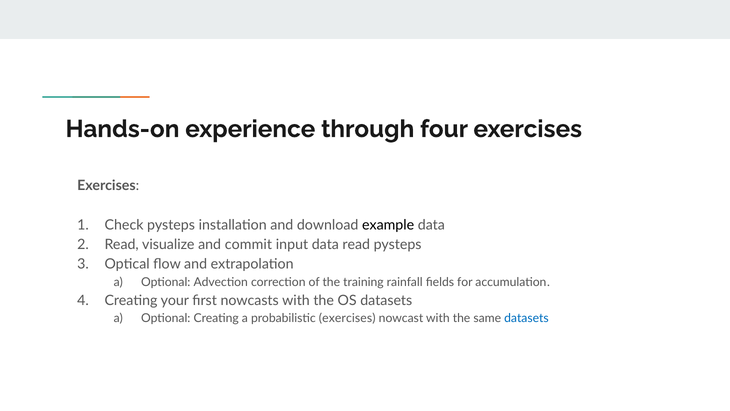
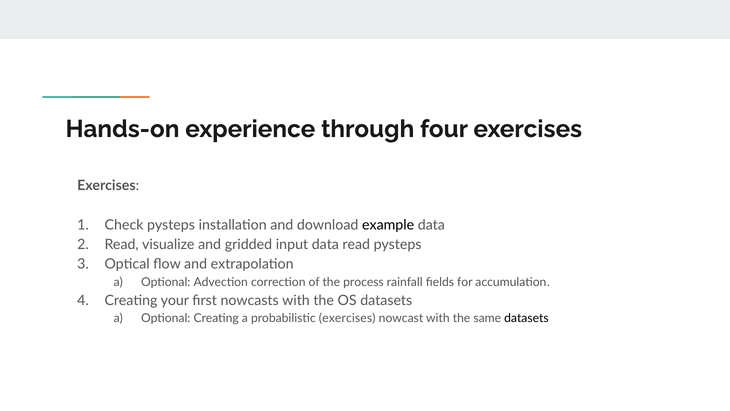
commit: commit -> gridded (248, 244)
training: training -> process (363, 282)
datasets colour: blue -> black (526, 318)
